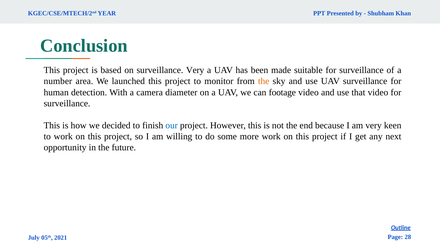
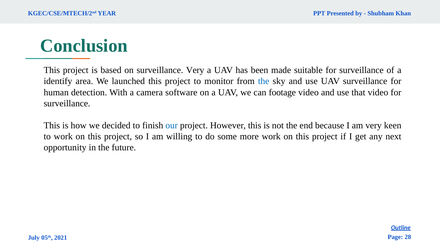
number: number -> identify (58, 81)
the colour: orange -> blue (264, 81)
diameter: diameter -> software (181, 92)
